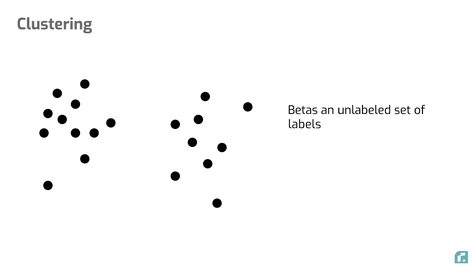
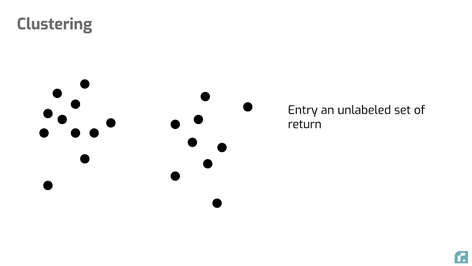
Betas: Betas -> Entry (303, 110)
labels: labels -> return (305, 124)
